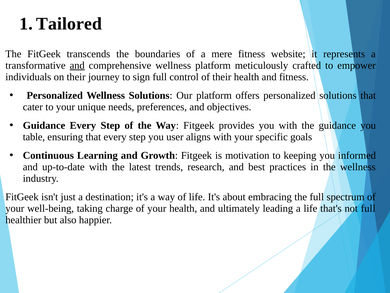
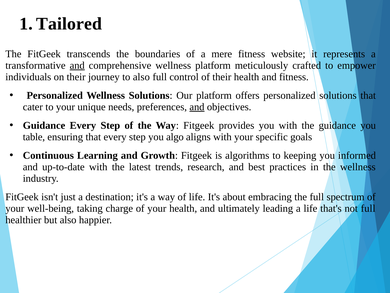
to sign: sign -> also (141, 77)
and underline: none -> present (197, 107)
user: user -> algo (175, 137)
motivation: motivation -> algorithms (247, 155)
